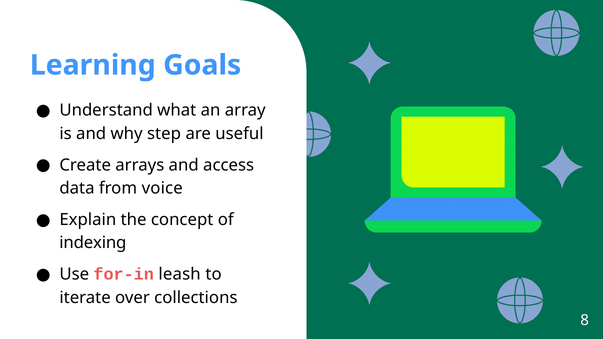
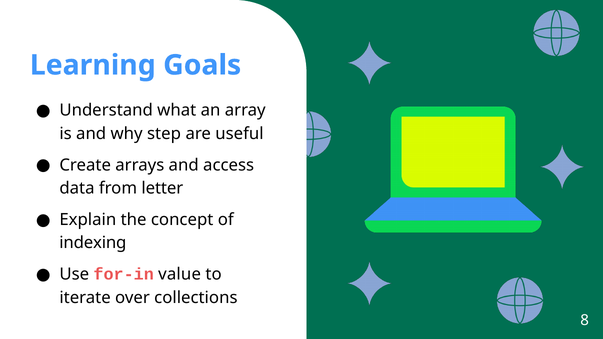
voice: voice -> letter (162, 188)
leash: leash -> value (180, 275)
